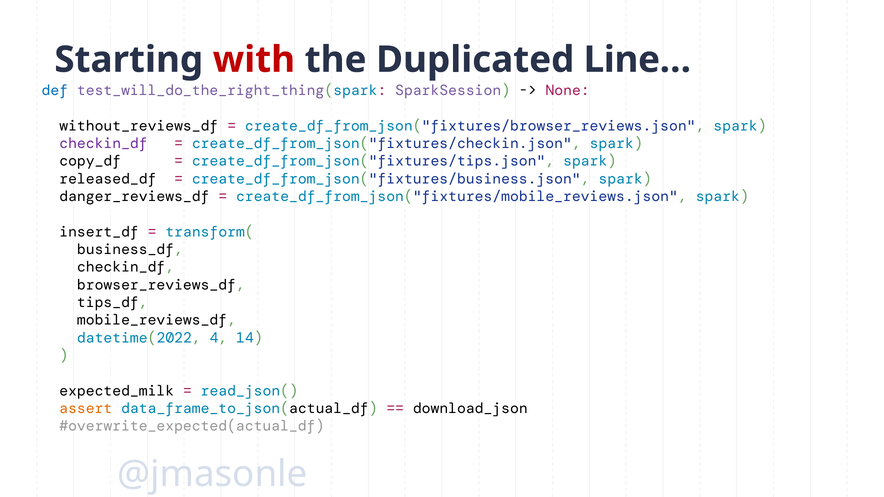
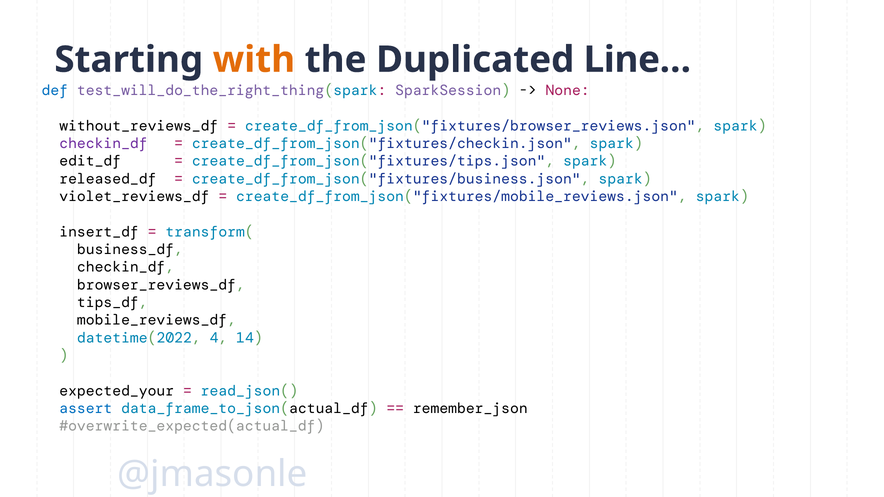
with colour: red -> orange (254, 60)
copy_df: copy_df -> edit_df (90, 161)
danger_reviews_df: danger_reviews_df -> violet_reviews_df (134, 196)
expected_milk: expected_milk -> expected_your (117, 391)
assert colour: orange -> blue (86, 409)
download_json: download_json -> remember_json (470, 409)
